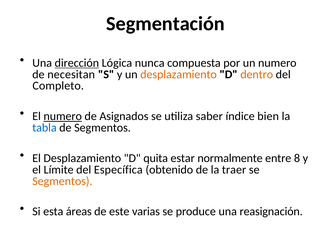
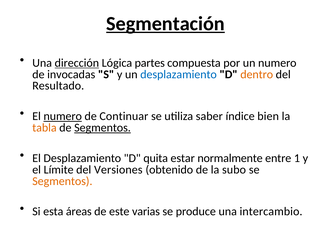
Segmentación underline: none -> present (165, 24)
nunca: nunca -> partes (150, 63)
necesitan: necesitan -> invocadas (71, 74)
desplazamiento colour: orange -> blue (179, 74)
Completo: Completo -> Resultado (58, 86)
Asignados: Asignados -> Continuar (124, 116)
tabla colour: blue -> orange (44, 128)
Segmentos underline: none -> present (103, 128)
8: 8 -> 1 (297, 158)
Específica: Específica -> Versiones (118, 170)
traer: traer -> subo (234, 170)
reasignación: reasignación -> intercambio (271, 212)
